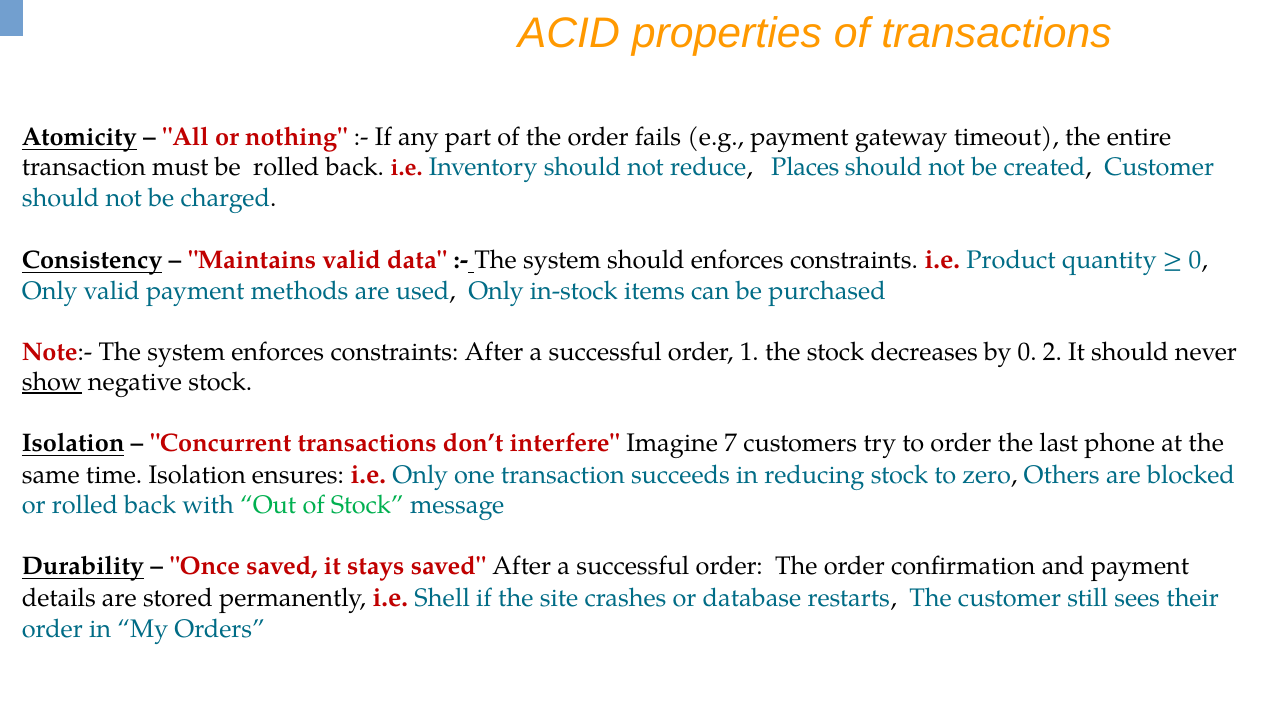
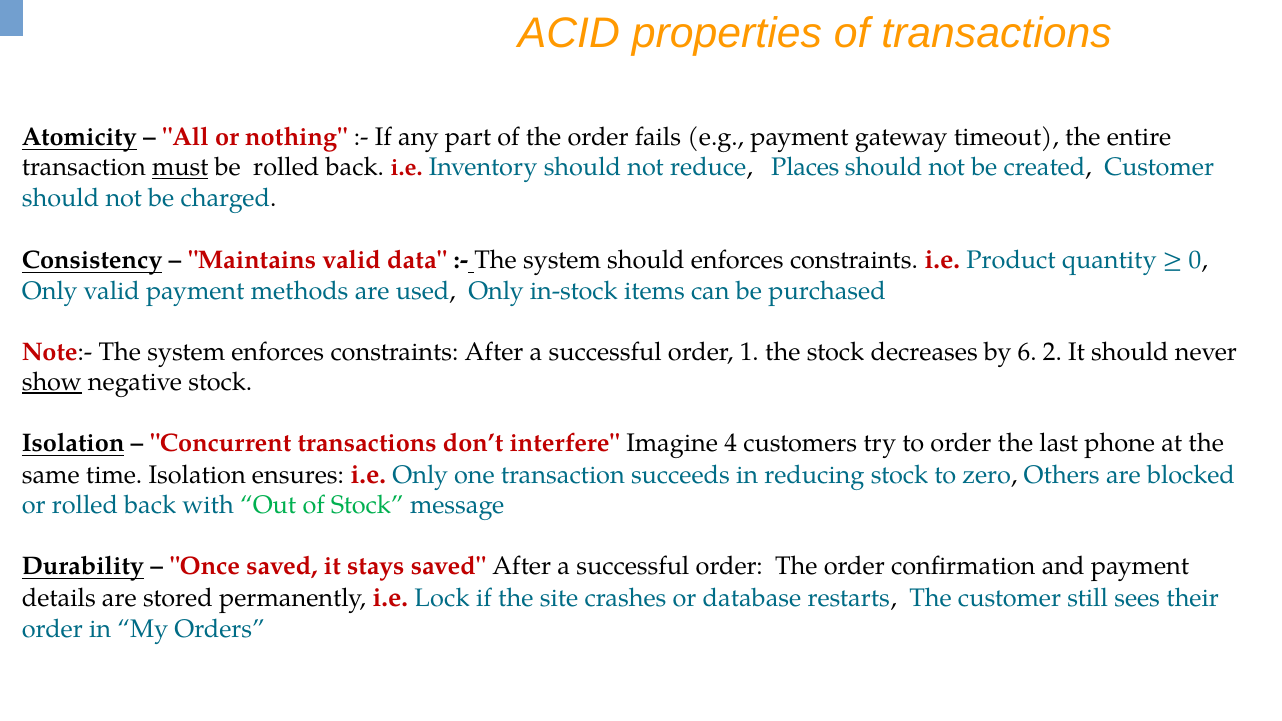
must underline: none -> present (180, 168)
by 0: 0 -> 6 (1027, 352)
7: 7 -> 4 (731, 443)
Shell: Shell -> Lock (442, 598)
